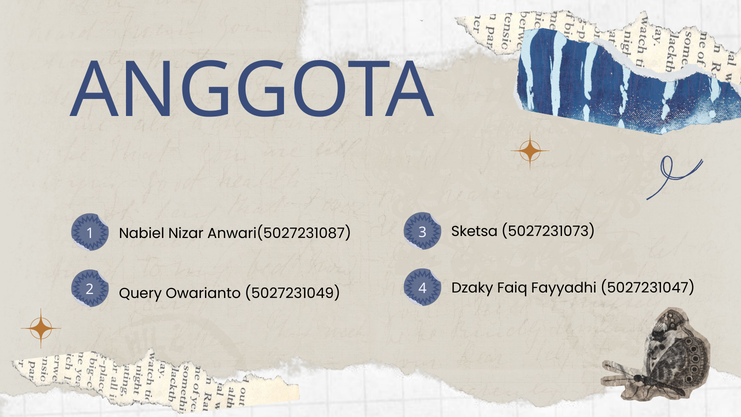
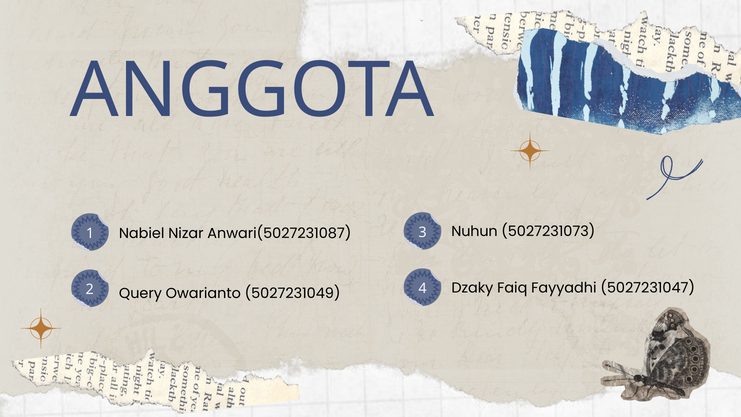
Sketsa: Sketsa -> Nuhun (474, 231)
